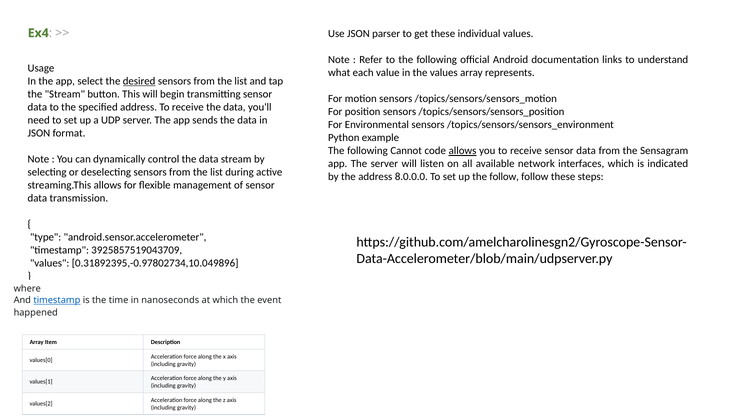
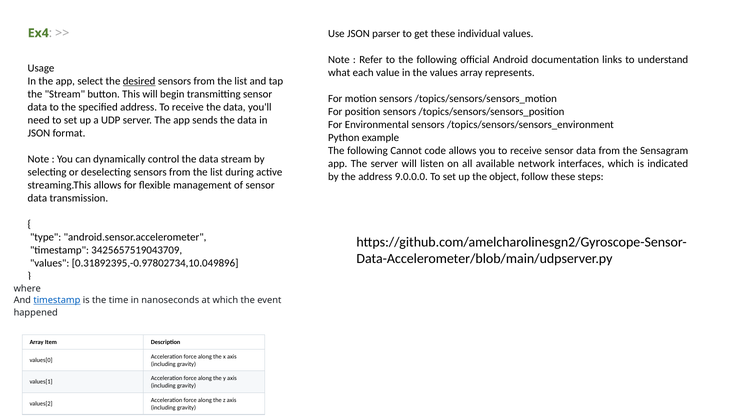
allows underline: present -> none (463, 151)
8.0.0.0: 8.0.0.0 -> 9.0.0.0 (411, 177)
the follow: follow -> object (504, 177)
3925857519043709: 3925857519043709 -> 3425657519043709 (137, 250)
